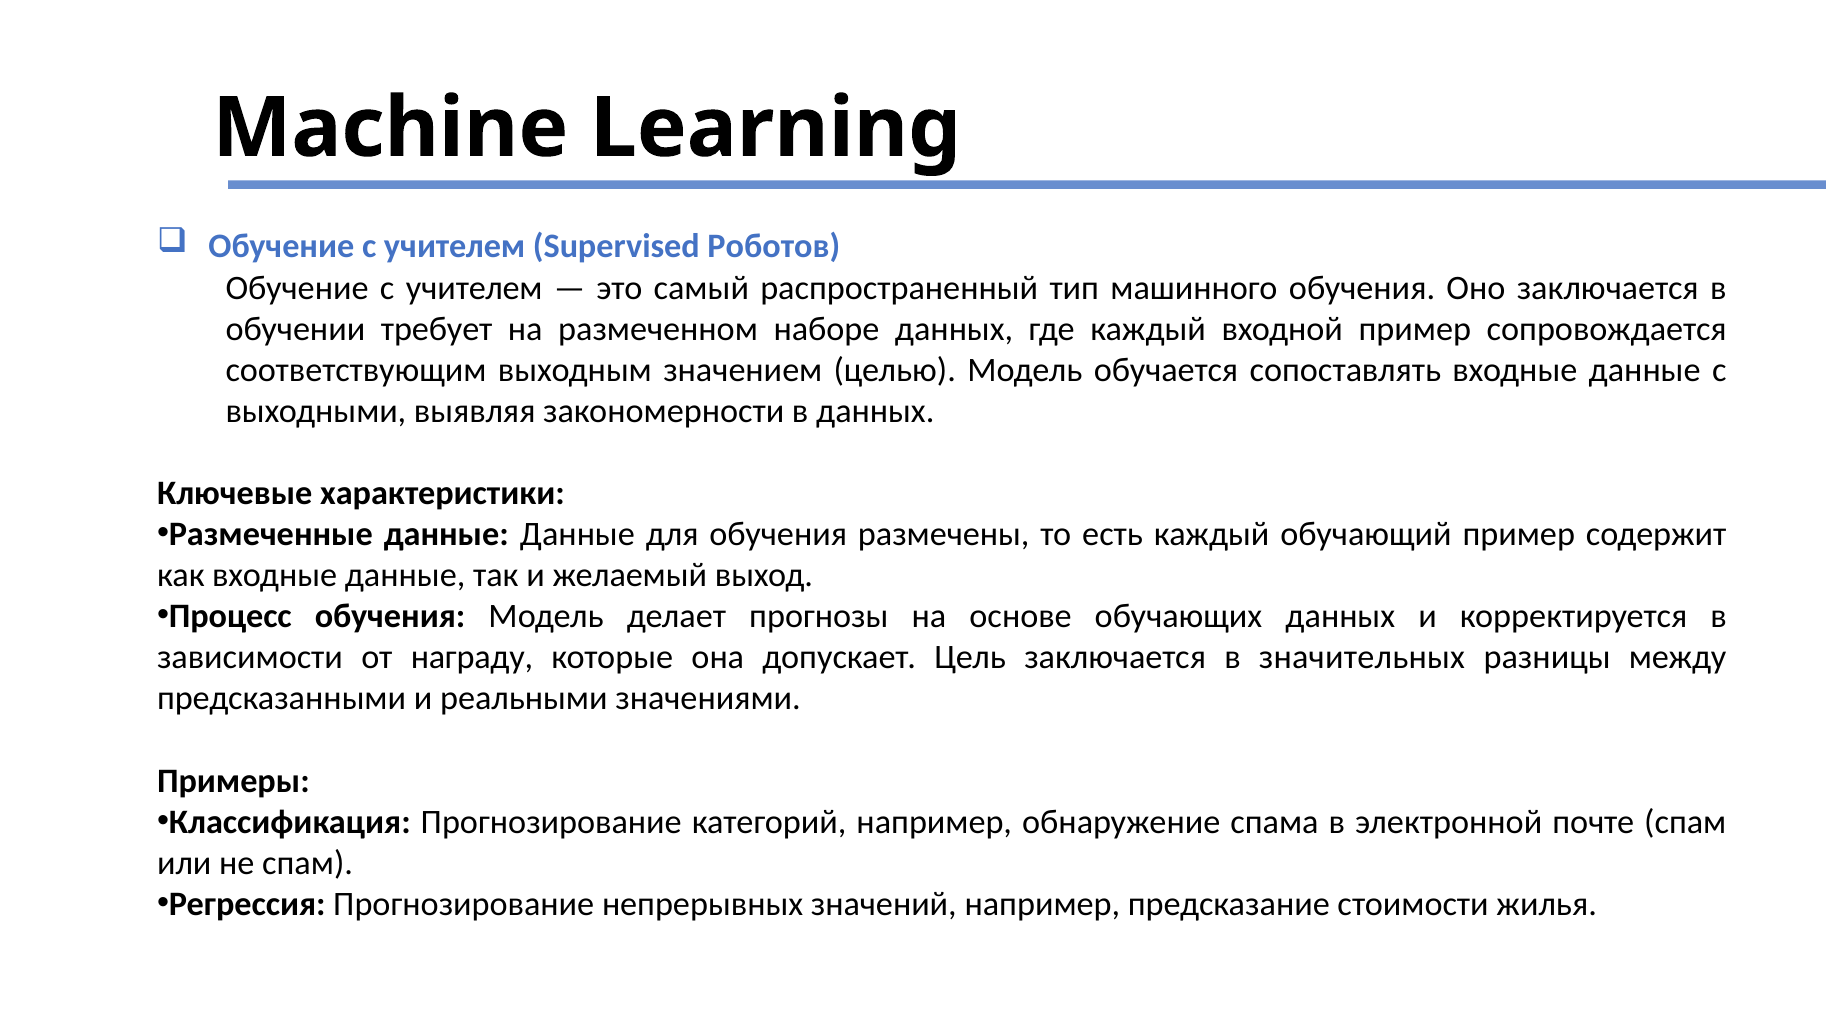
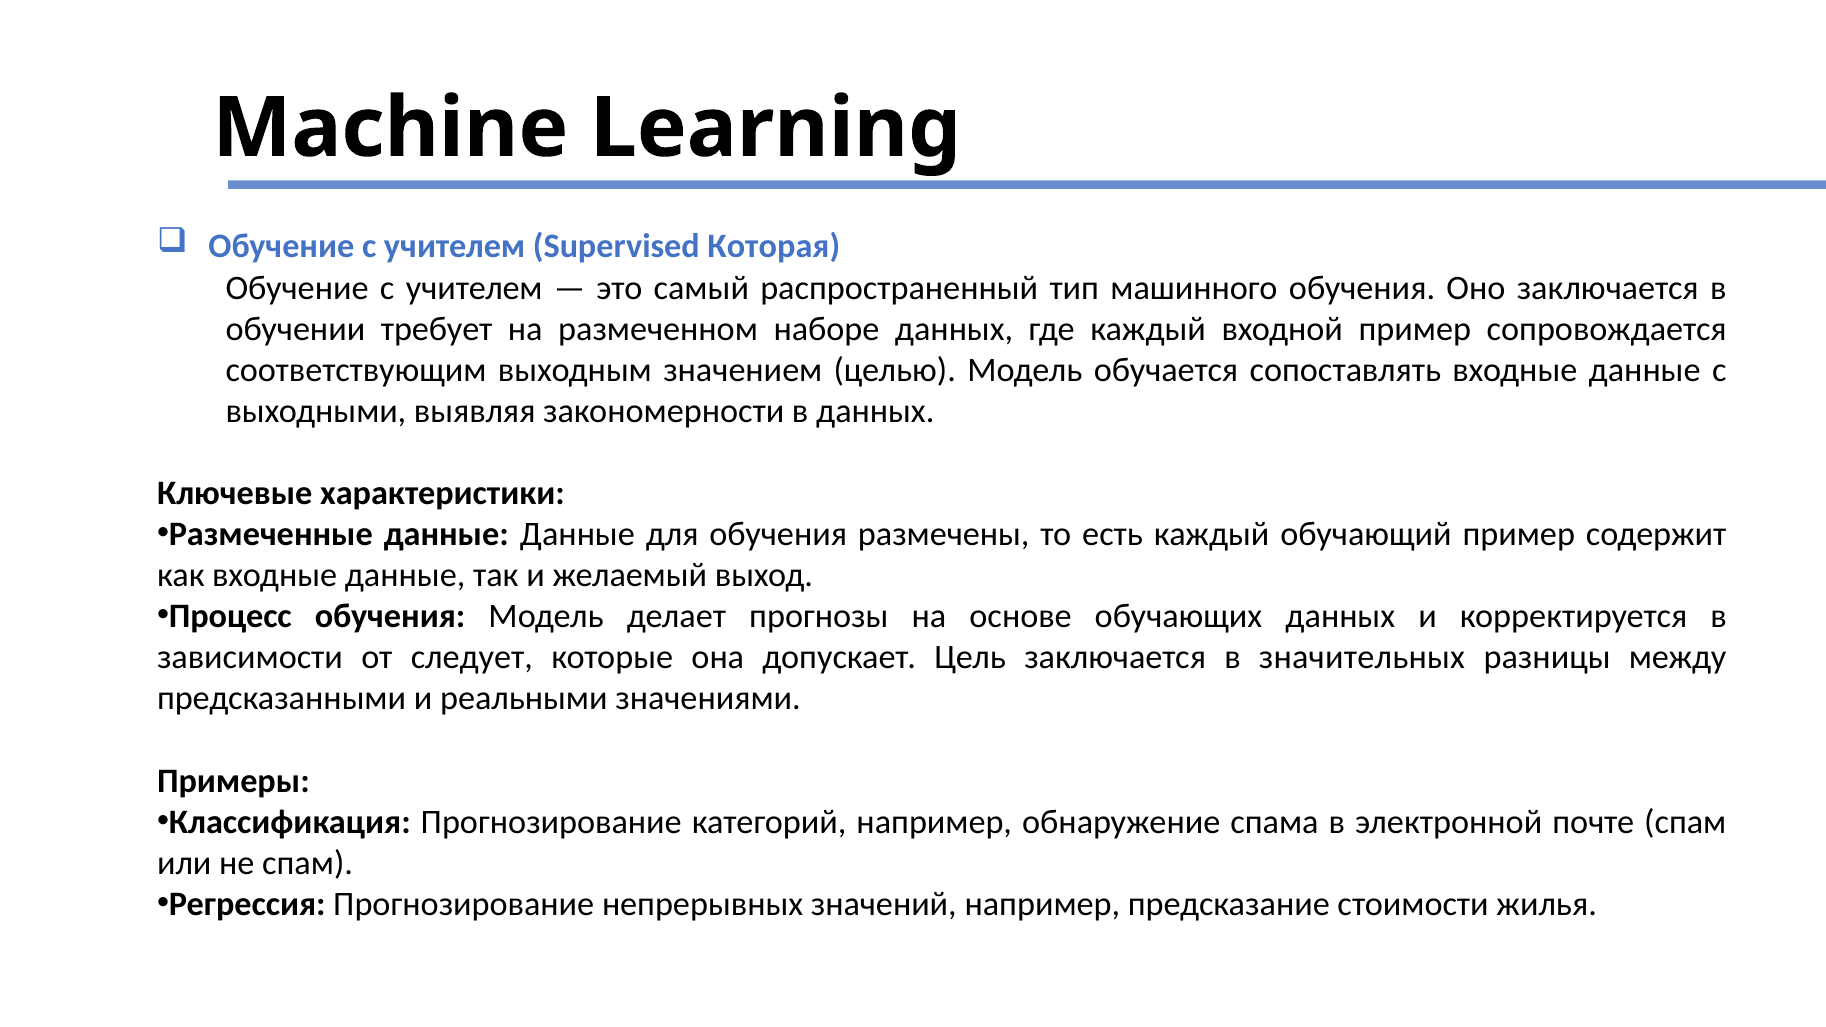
Роботов: Роботов -> Которая (774, 247)
награду: награду -> следует (472, 658)
